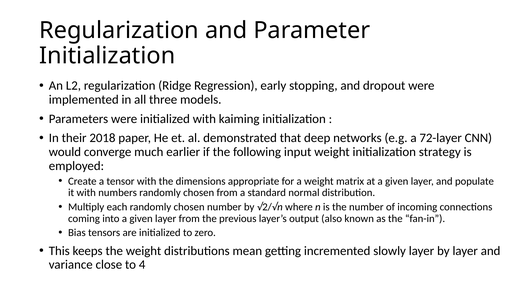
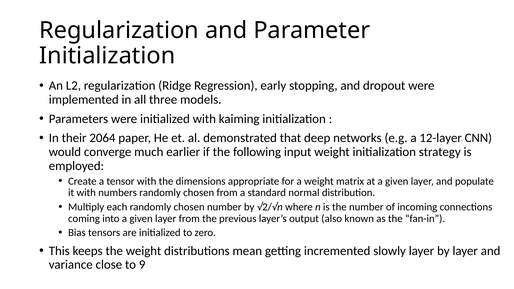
2018: 2018 -> 2064 (102, 138)
72-layer: 72-layer -> 12-layer (441, 138)
4: 4 -> 9 (142, 265)
